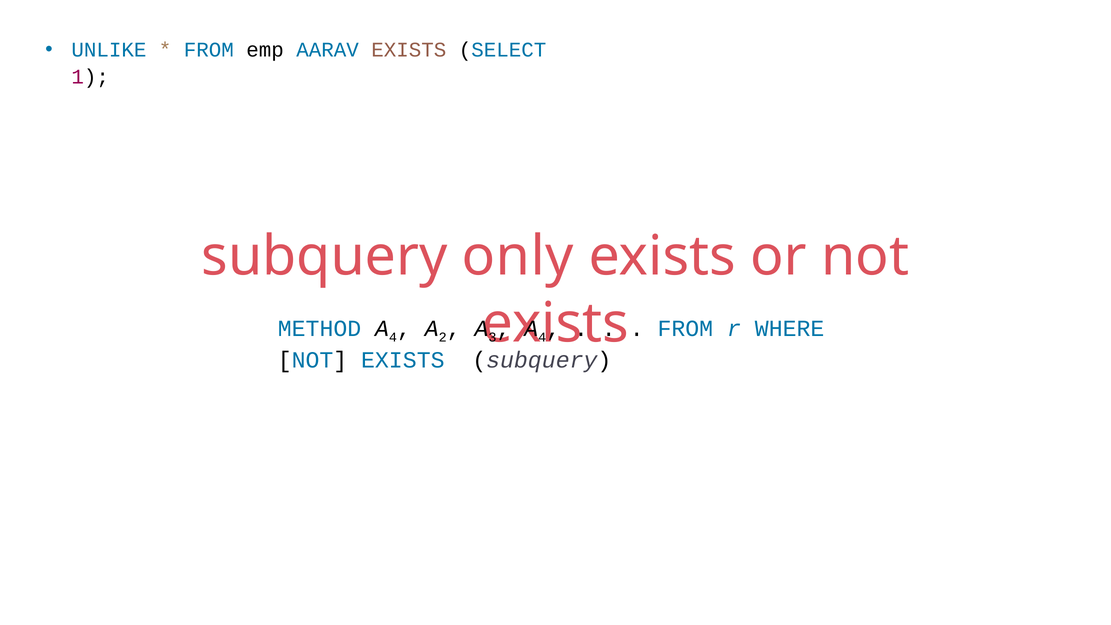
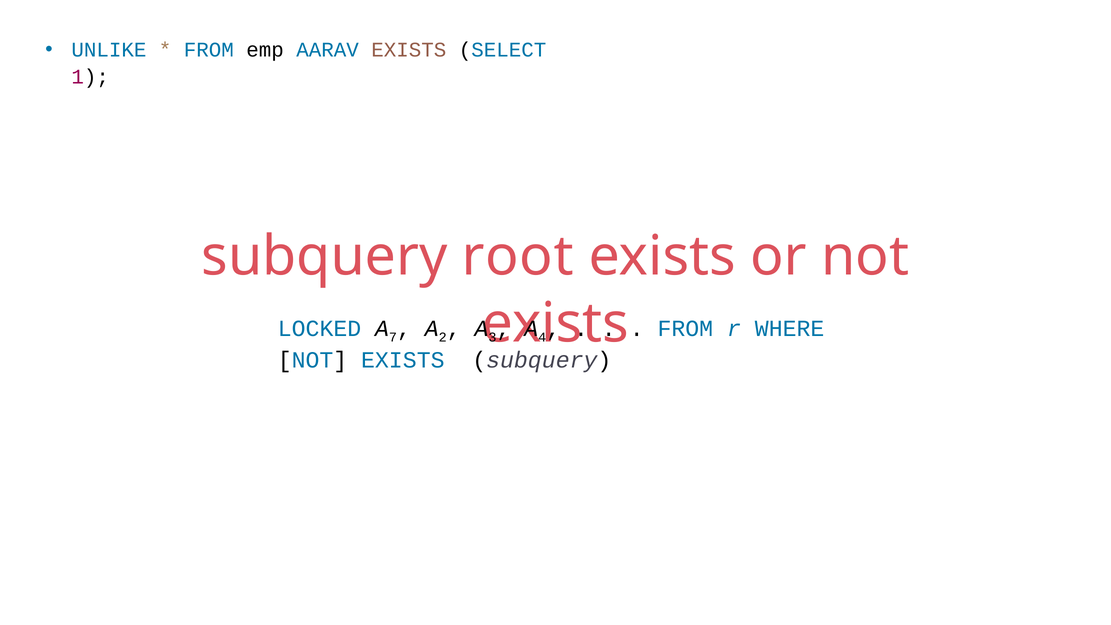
only: only -> root (518, 257)
METHOD: METHOD -> LOCKED (320, 328)
4: 4 -> 7 (393, 337)
